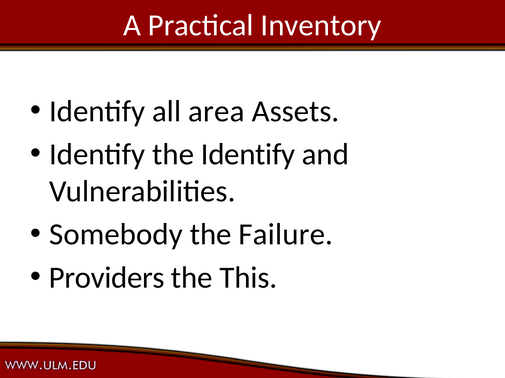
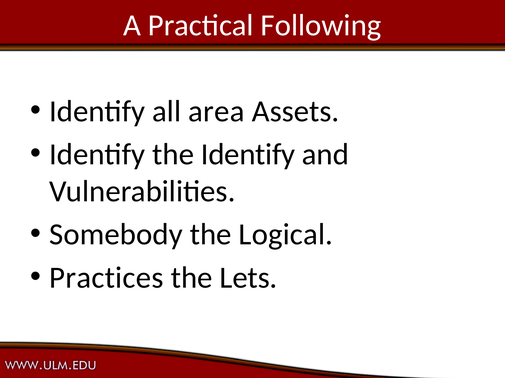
Inventory: Inventory -> Following (321, 25)
Failure: Failure -> Logical (286, 235)
Providers: Providers -> Practices (106, 278)
This: This -> Lets (248, 278)
